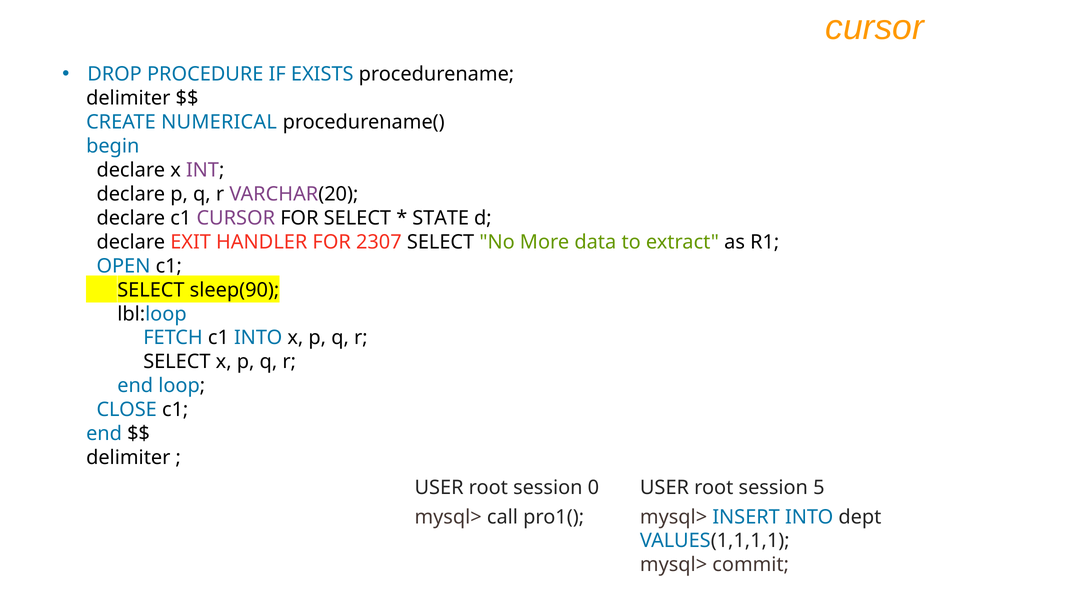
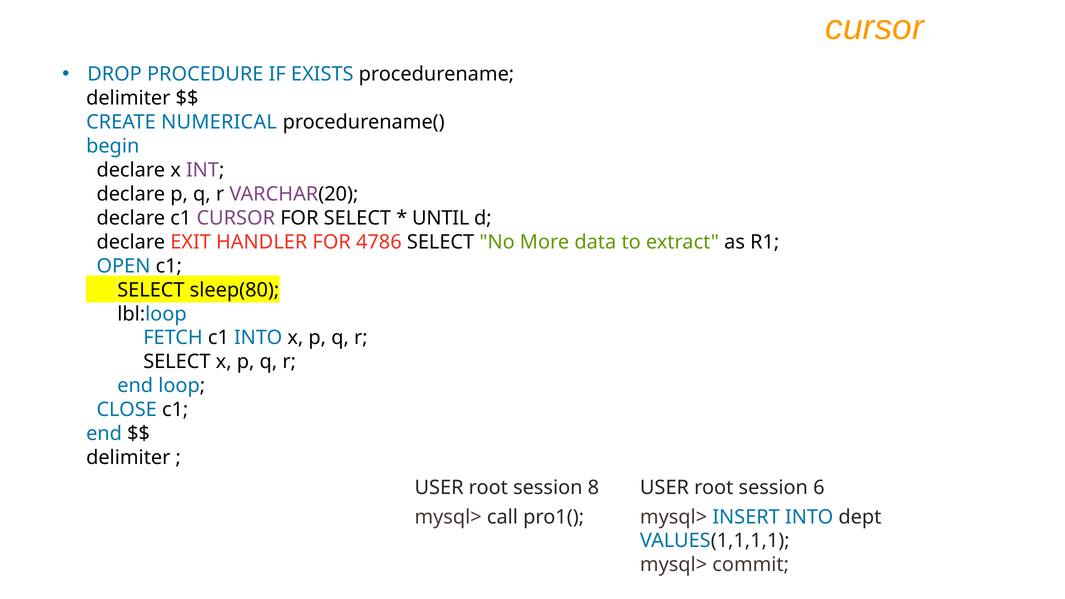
STATE: STATE -> UNTIL (441, 218)
2307: 2307 -> 4786 (379, 242)
sleep(90: sleep(90 -> sleep(80 (235, 290)
0: 0 -> 8 (593, 488)
5: 5 -> 6 (819, 488)
